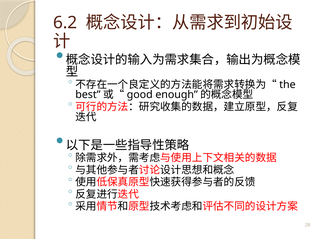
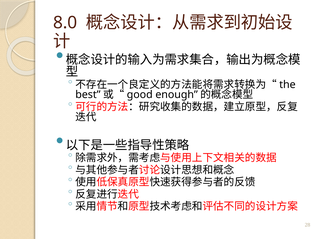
6.2: 6.2 -> 8.0 (65, 23)
